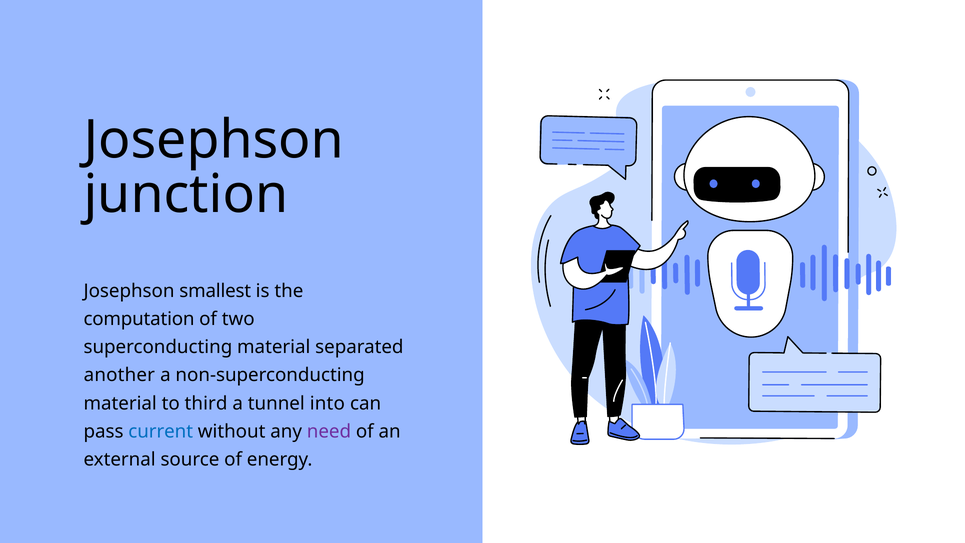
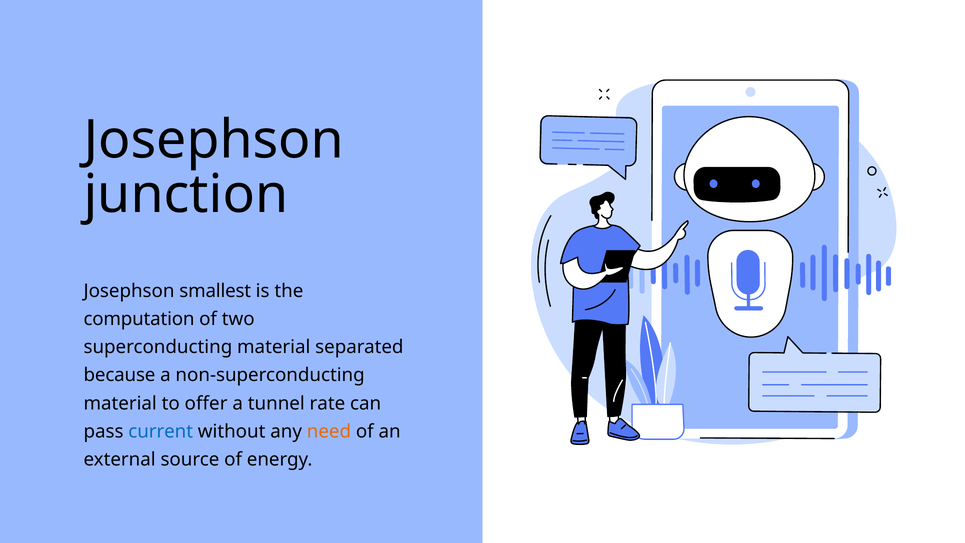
another: another -> because (120, 375)
third: third -> offer (206, 403)
into: into -> rate (327, 403)
need colour: purple -> orange (329, 431)
